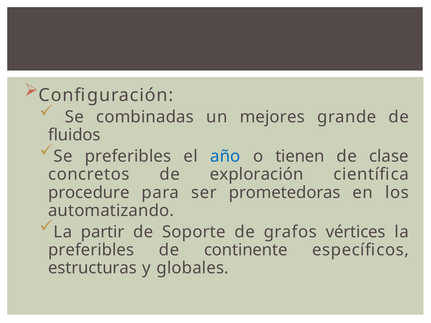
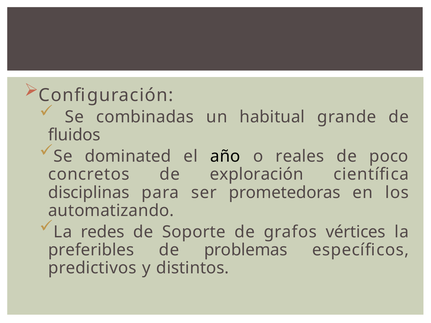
mejores: mejores -> habitual (272, 117)
Se preferibles: preferibles -> dominated (128, 156)
año colour: blue -> black (225, 156)
tienen: tienen -> reales (300, 156)
clase: clase -> poco (389, 156)
procedure: procedure -> disciplinas (89, 193)
partir: partir -> redes (103, 232)
continente: continente -> problemas (246, 250)
estructuras: estructuras -> predictivos (92, 268)
globales: globales -> distintos (193, 268)
